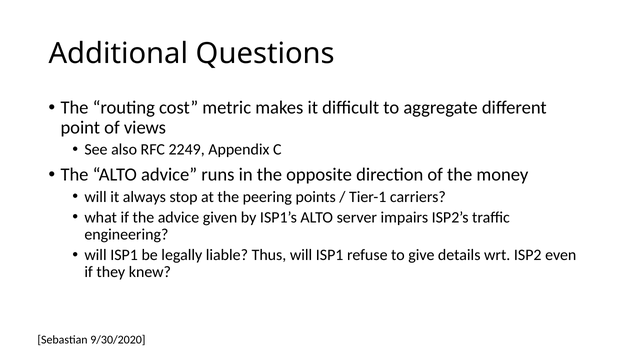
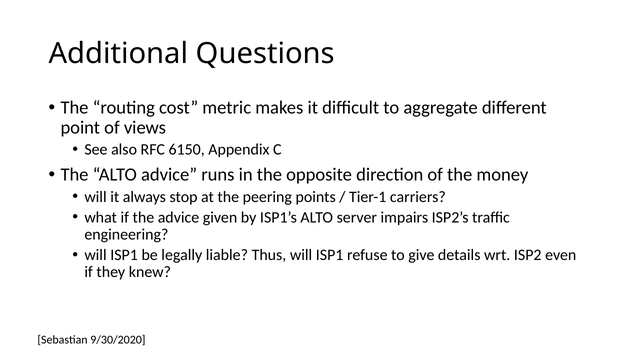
2249: 2249 -> 6150 (187, 150)
